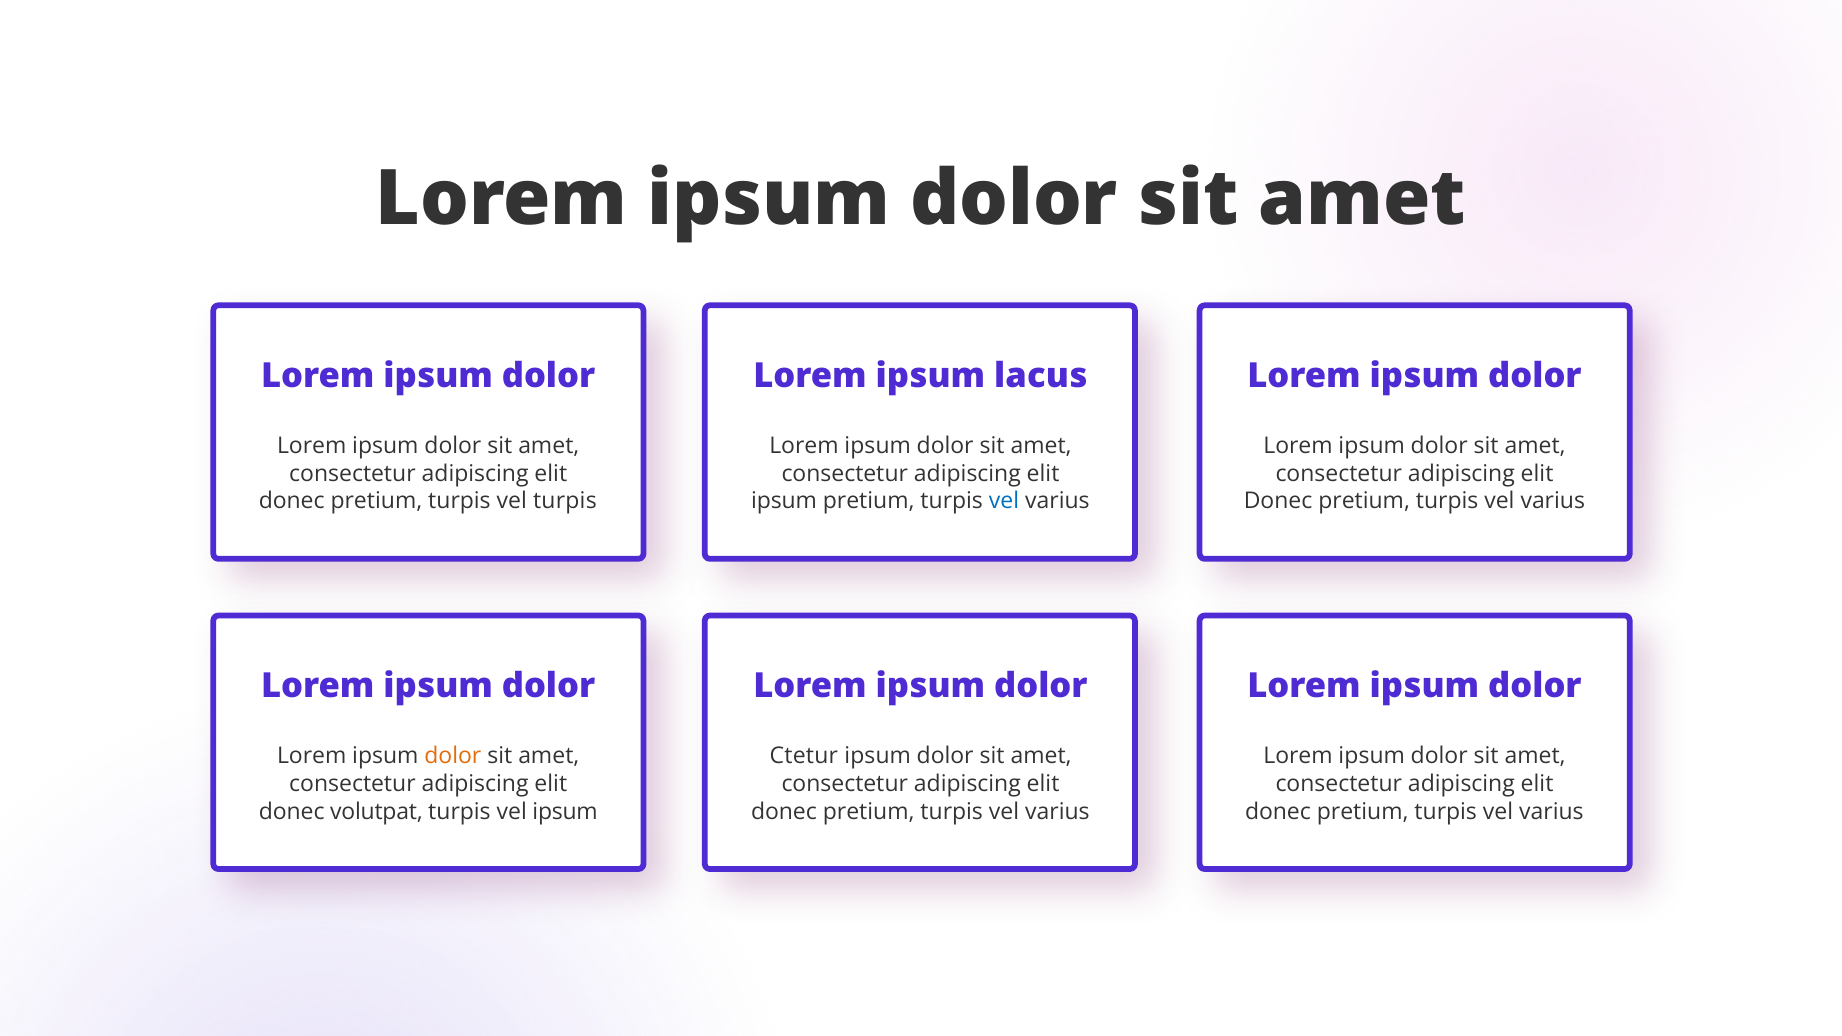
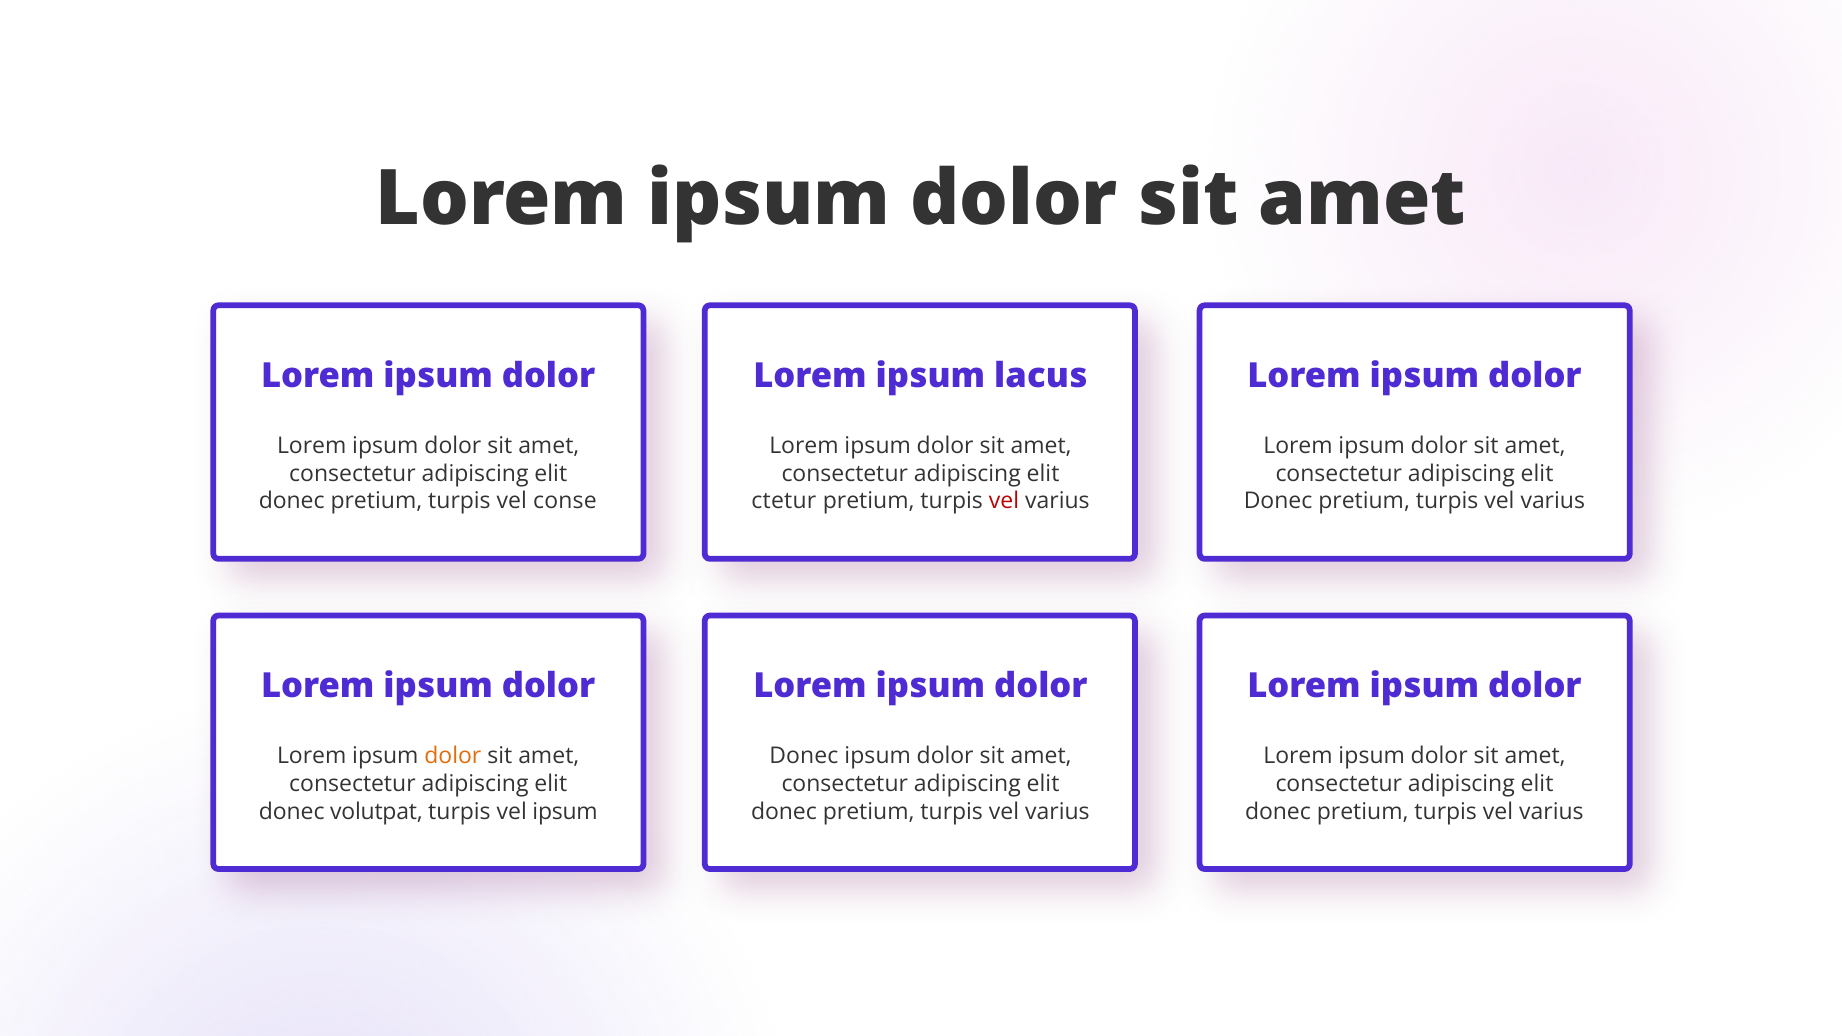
vel turpis: turpis -> conse (565, 501)
ipsum: ipsum -> ctetur (784, 501)
vel colour: blue -> red (1004, 501)
Ctetur: Ctetur -> Donec (804, 756)
